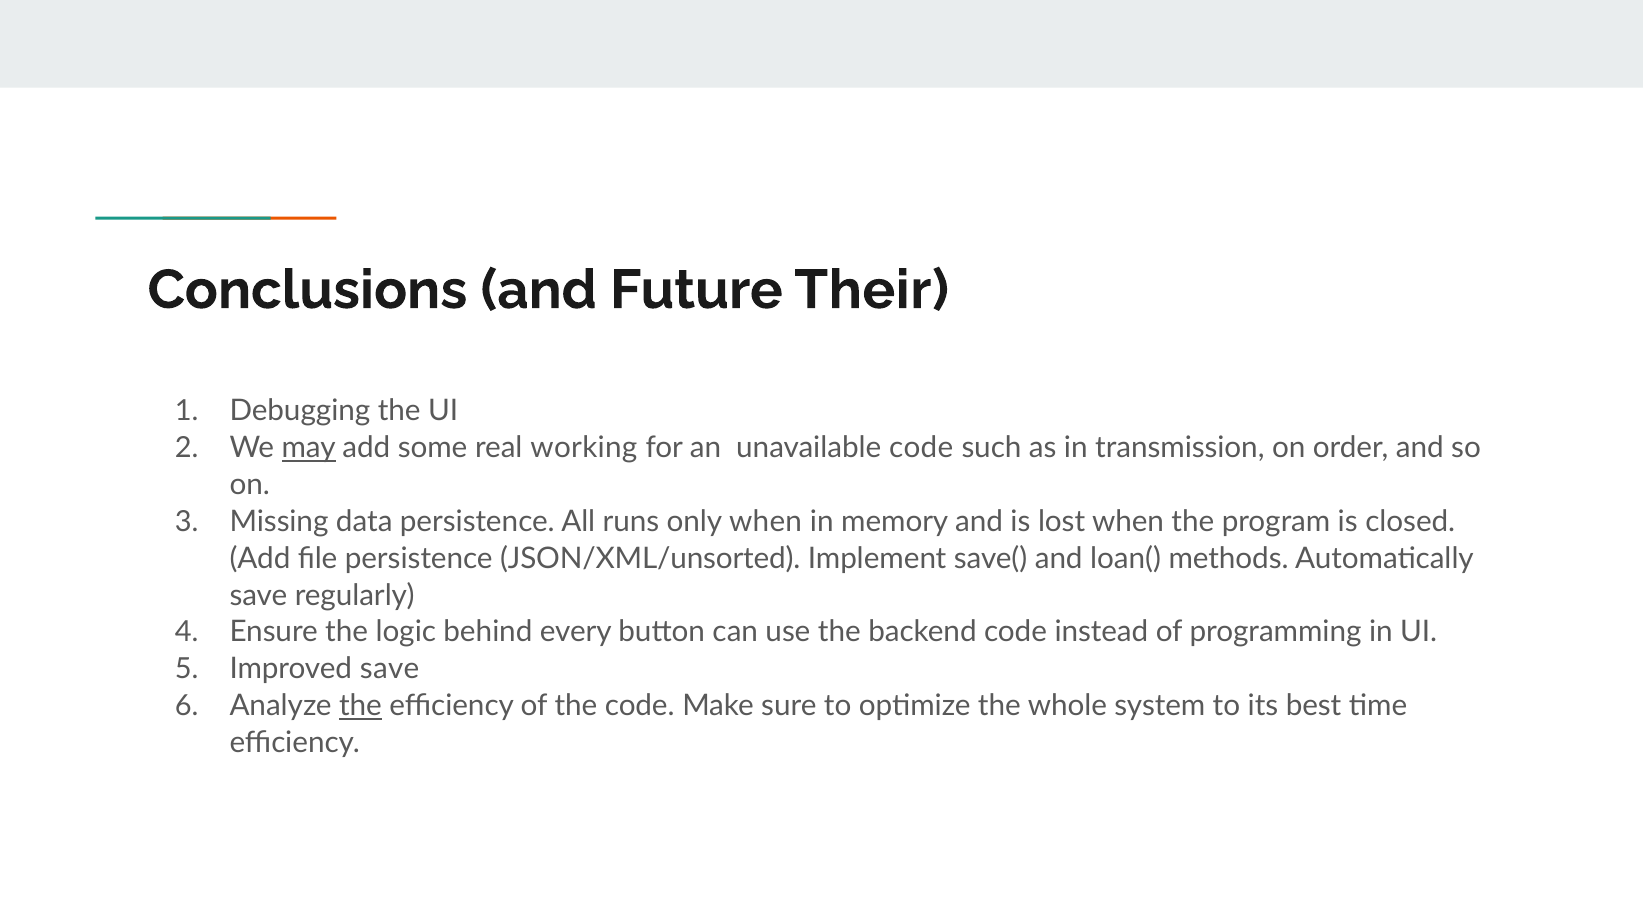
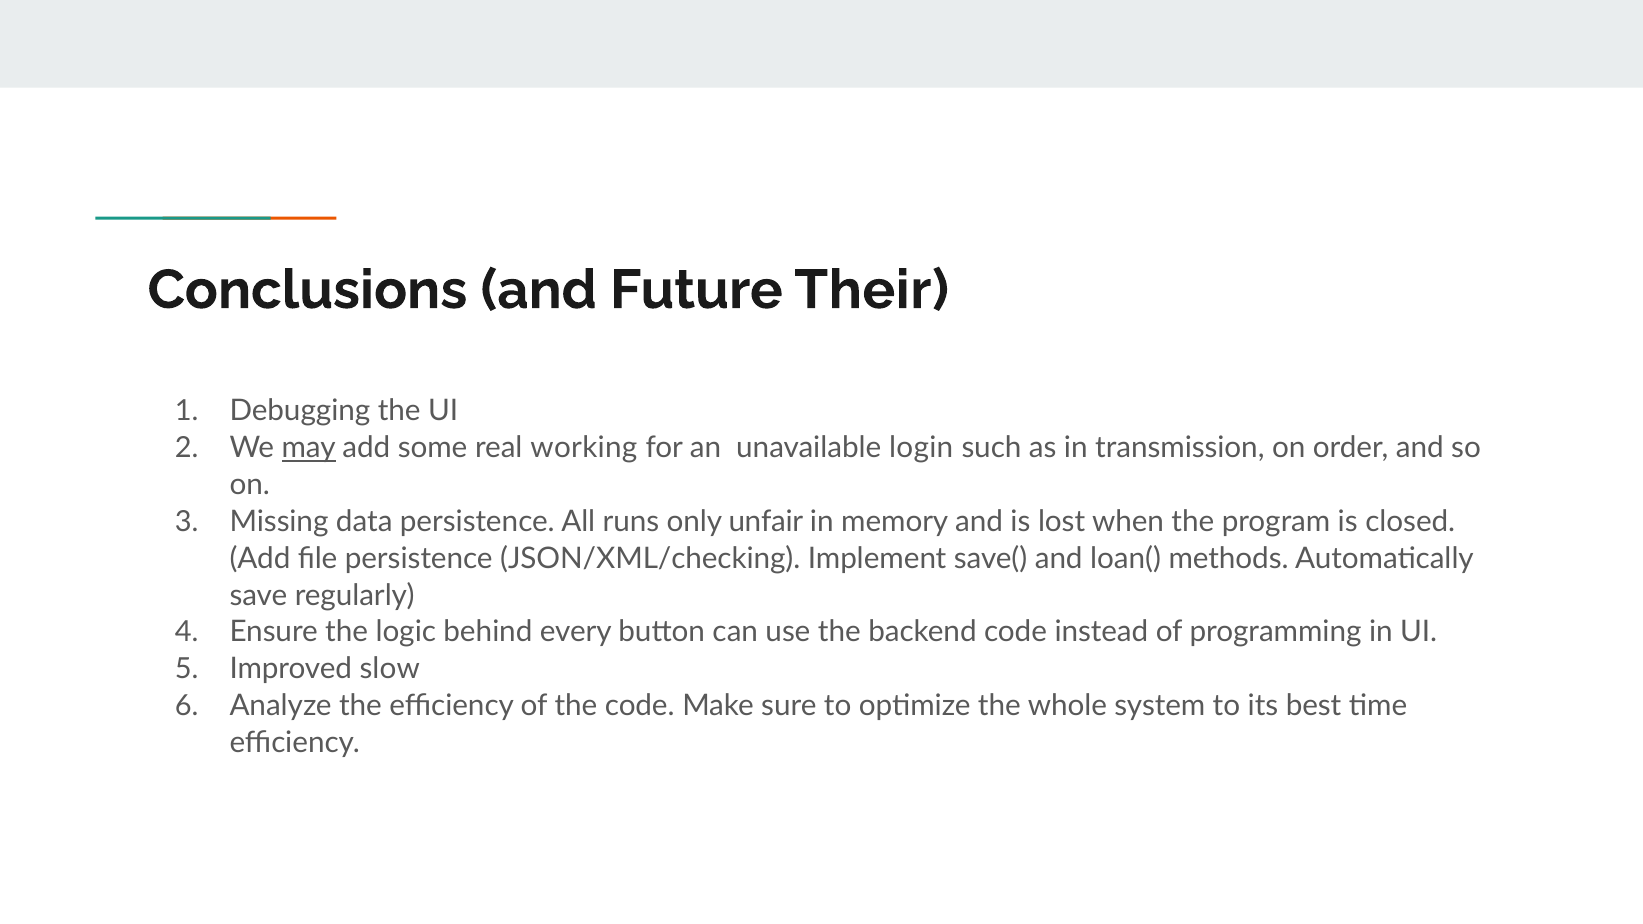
unavailable code: code -> login (921, 448)
only when: when -> unfair (766, 522)
JSON/XML/unsorted: JSON/XML/unsorted -> JSON/XML/checking (650, 559)
Improved save: save -> slow (390, 669)
the underline: present -> none (361, 706)
